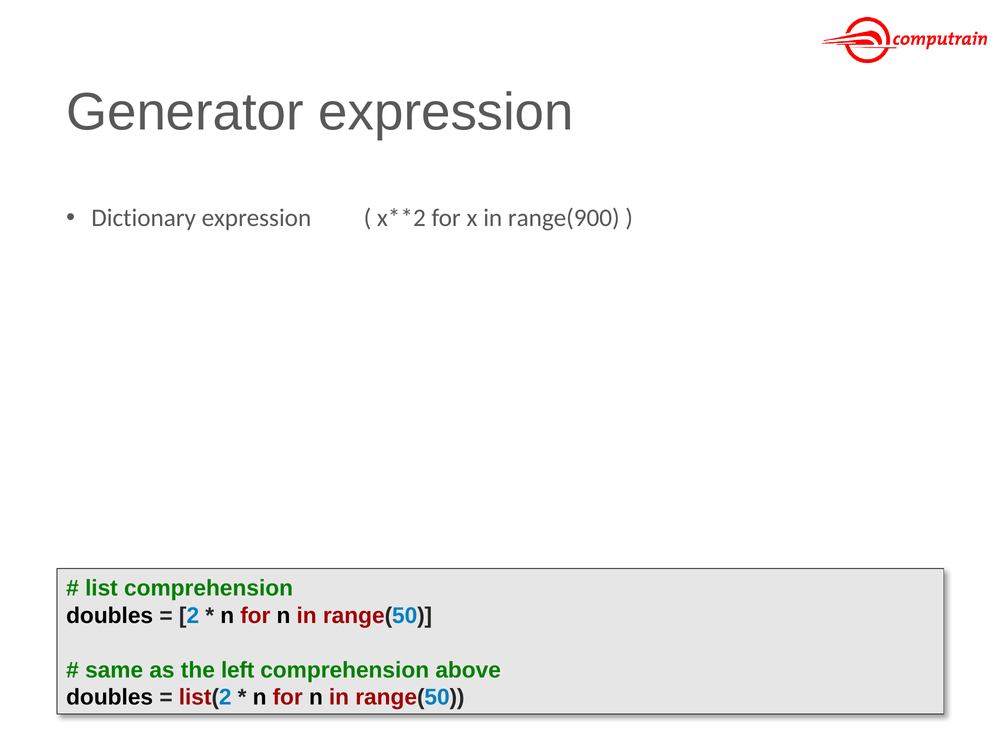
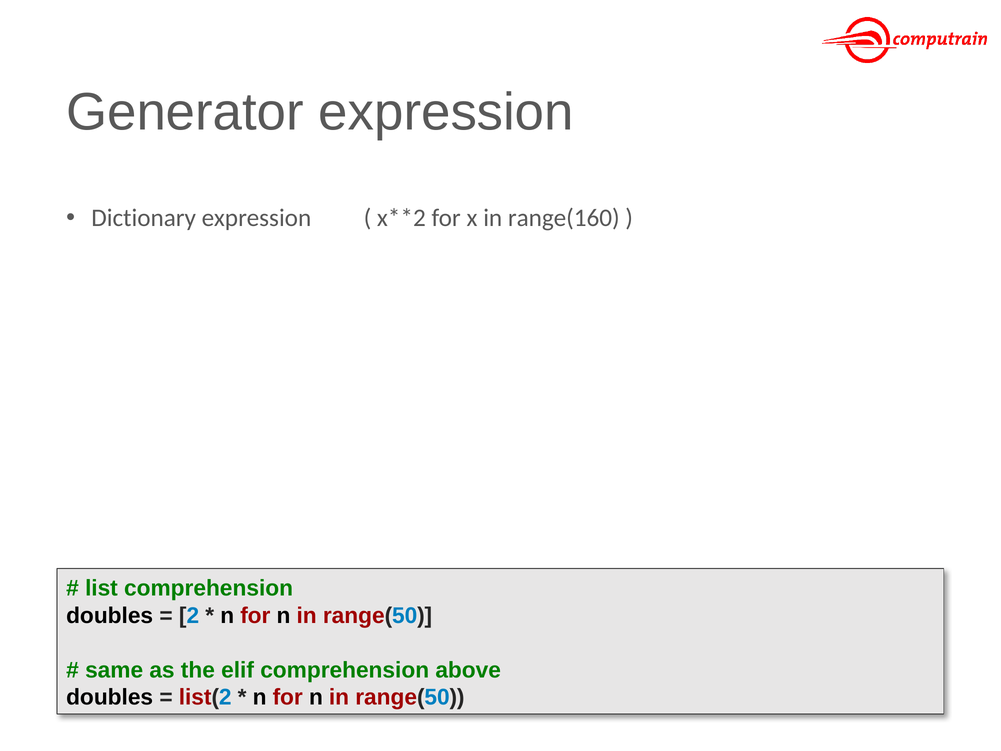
range(900: range(900 -> range(160 (564, 218)
left: left -> elif (238, 670)
